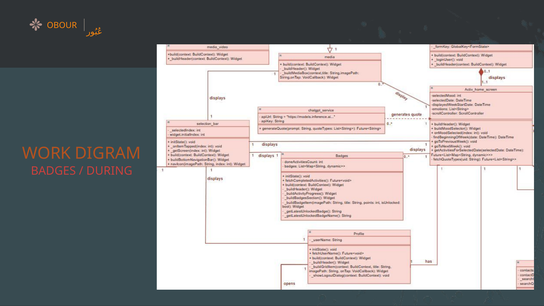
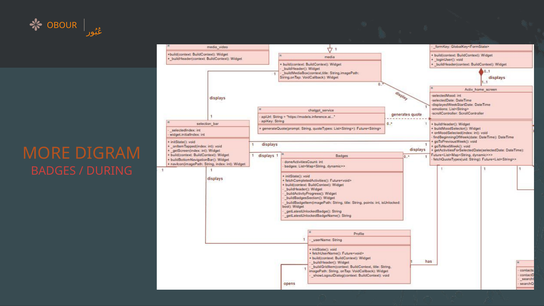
WORK: WORK -> MORE (46, 153)
